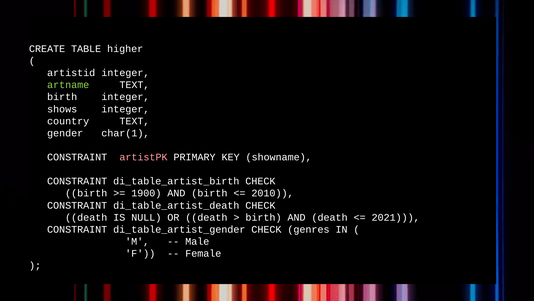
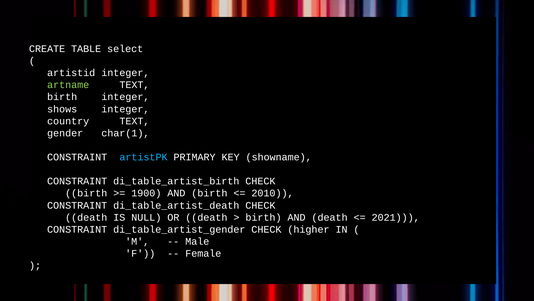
higher: higher -> select (125, 49)
artistPK colour: pink -> light blue (143, 157)
genres: genres -> higher (308, 229)
